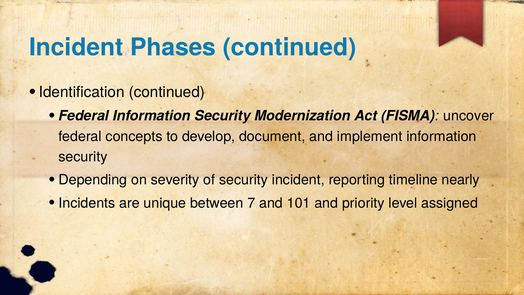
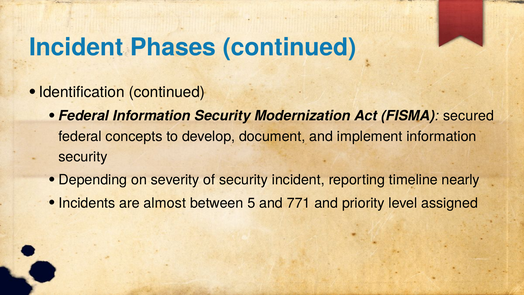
uncover: uncover -> secured (469, 116)
unique: unique -> almost (165, 203)
7: 7 -> 5 (251, 203)
101: 101 -> 771 (299, 203)
